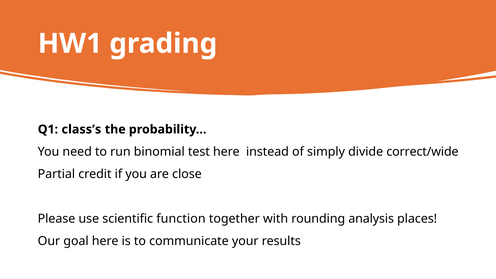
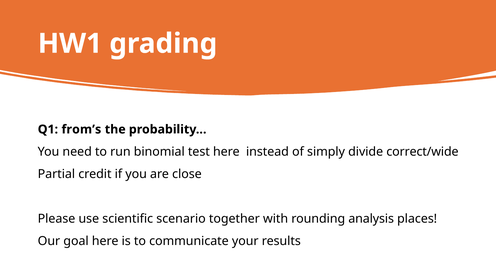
class’s: class’s -> from’s (81, 129)
function: function -> scenario (181, 219)
